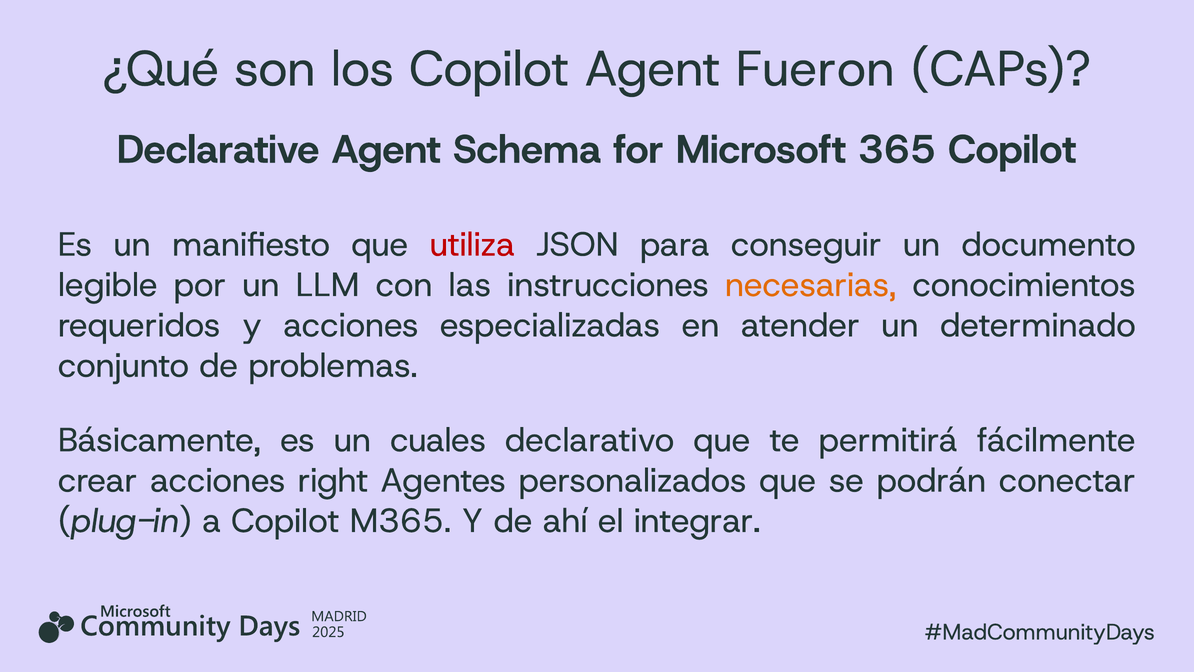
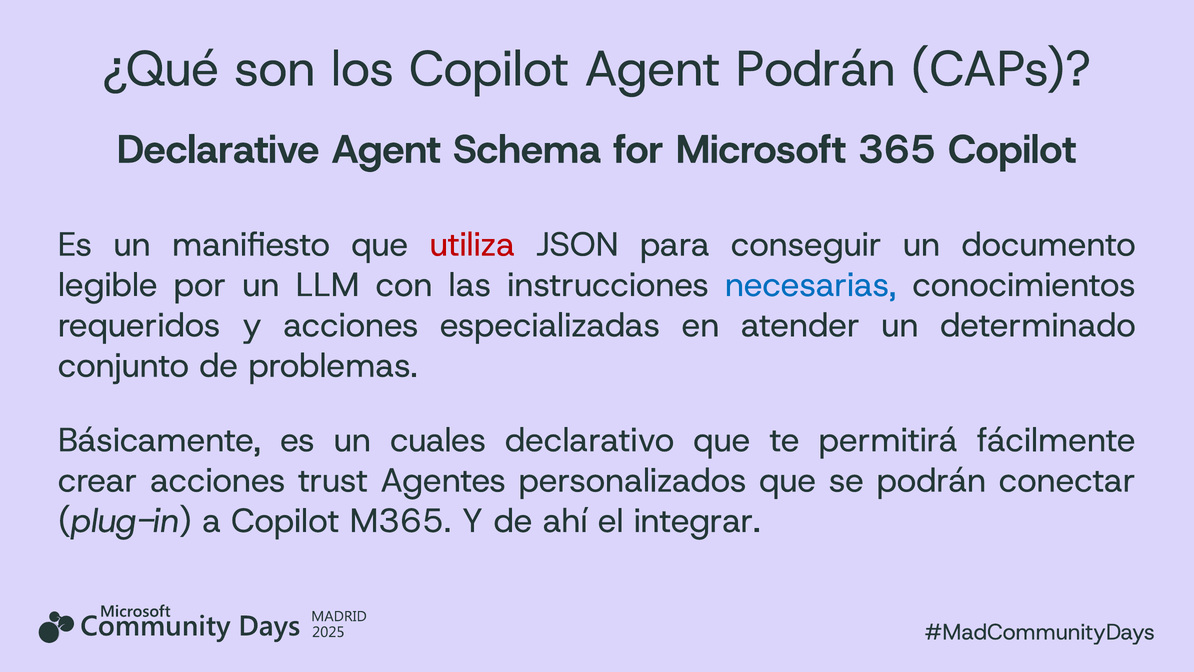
Agent Fueron: Fueron -> Podrán (816, 69)
necesarias colour: orange -> blue (811, 285)
right: right -> trust (333, 480)
